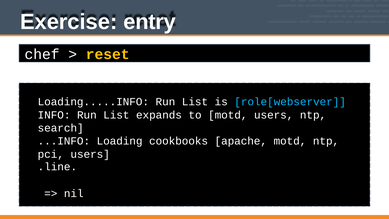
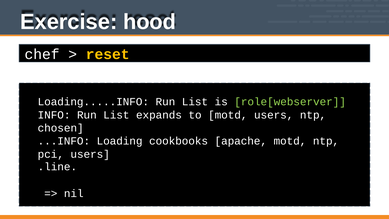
entry: entry -> hood (150, 22)
role[webserver colour: light blue -> light green (290, 102)
search: search -> chosen (61, 128)
